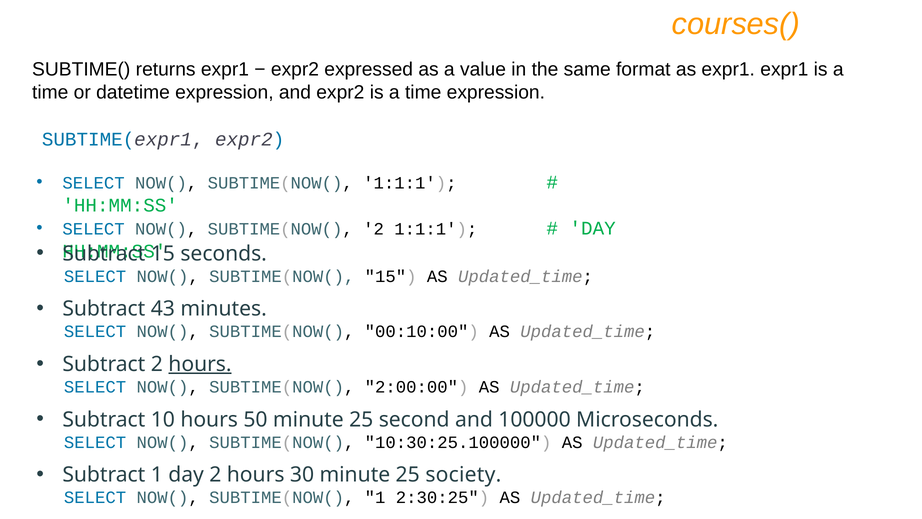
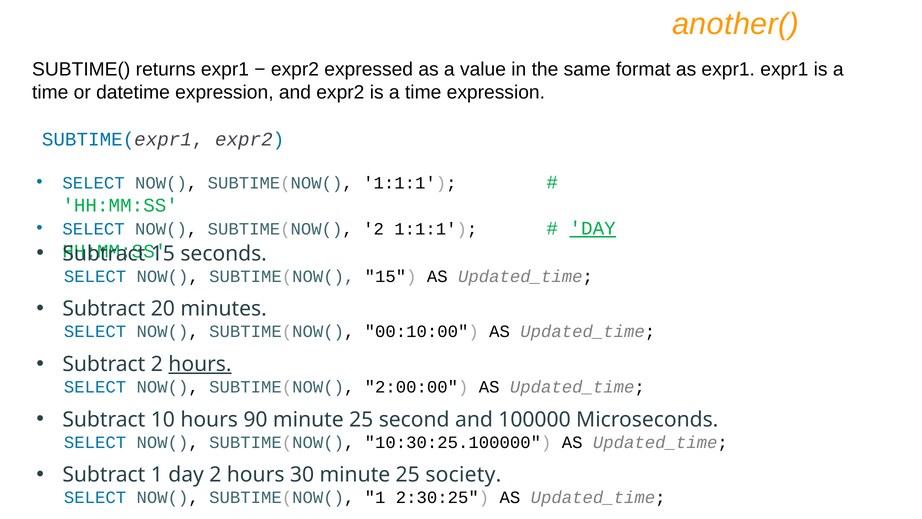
courses(: courses( -> another( (736, 24)
DAY underline: none -> present (593, 228)
43: 43 -> 20 (163, 309)
50: 50 -> 90 (255, 419)
